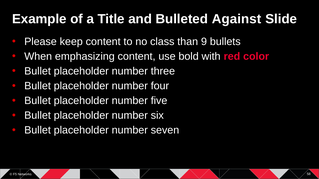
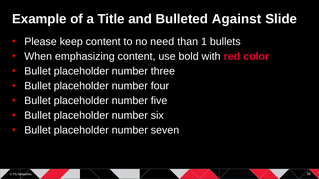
class: class -> need (162, 42)
9: 9 -> 1 (204, 42)
